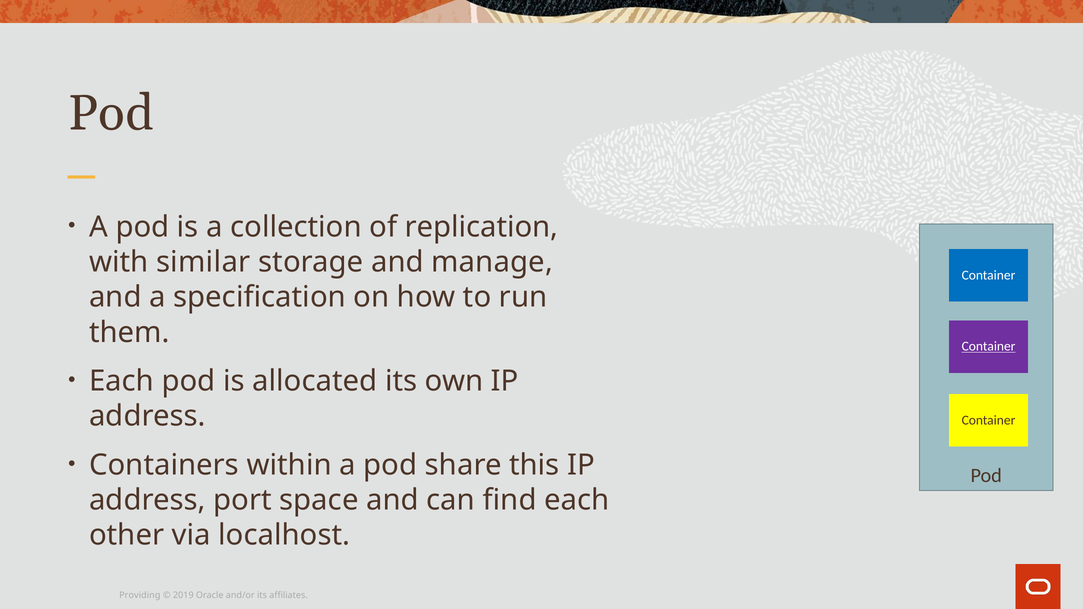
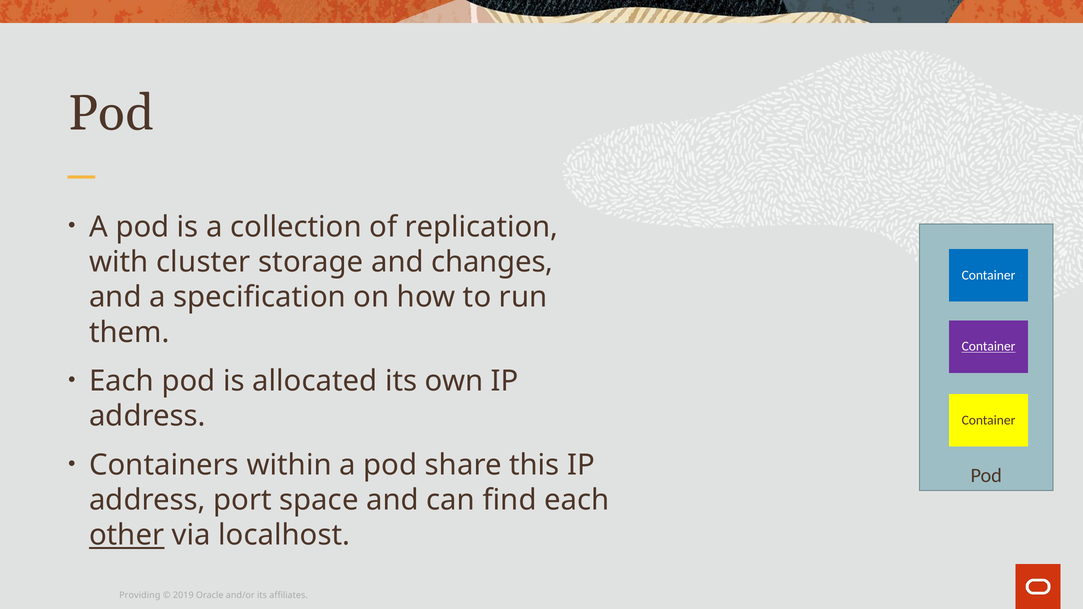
similar: similar -> cluster (203, 262)
manage: manage -> changes (492, 262)
other underline: none -> present (127, 535)
